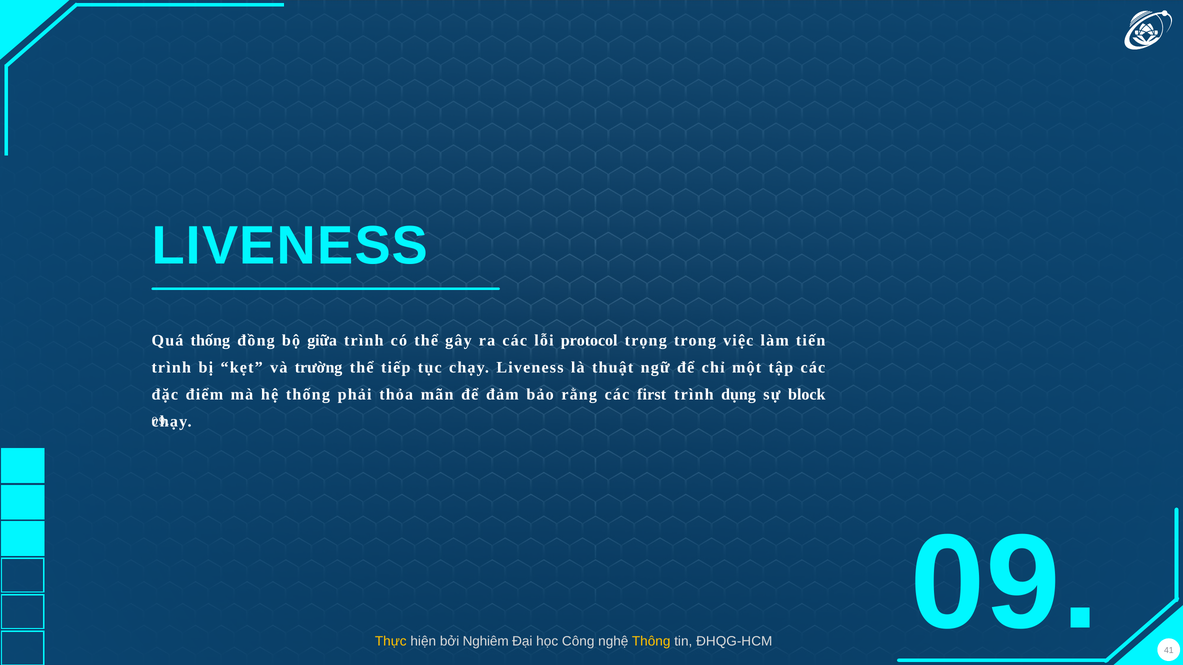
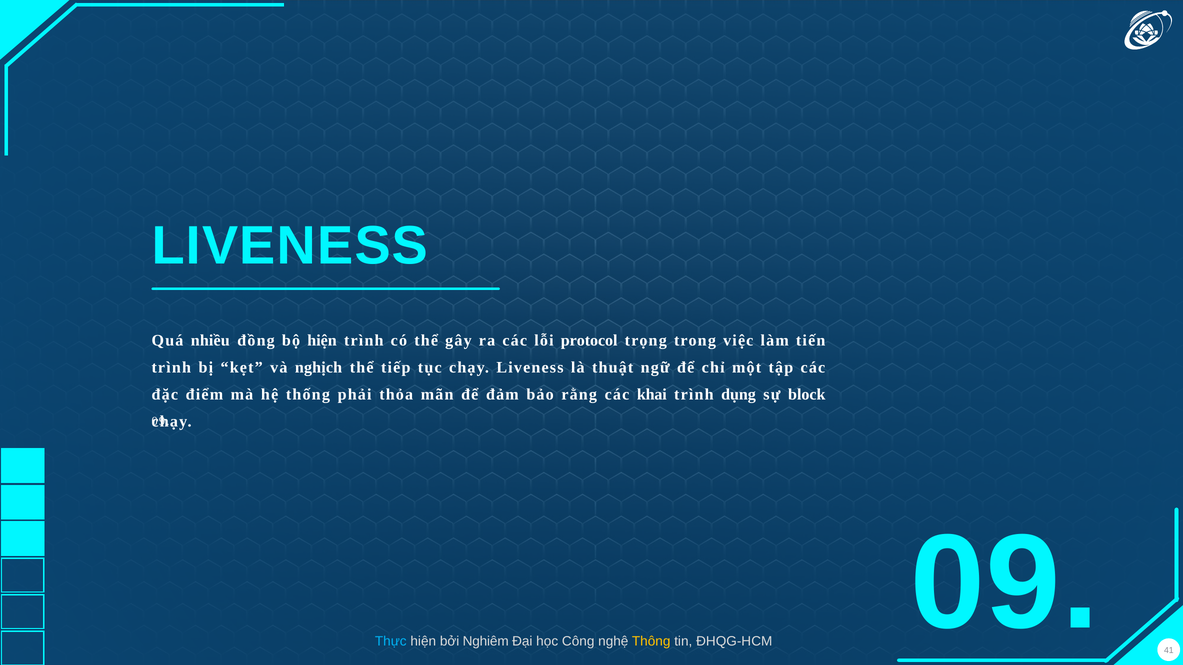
Quá thống: thống -> nhiều (210, 341)
bộ giữa: giữa -> hiện (322, 341)
trường: trường -> nghịch (319, 368)
first: first -> khai (652, 395)
Thực colour: yellow -> light blue (391, 641)
